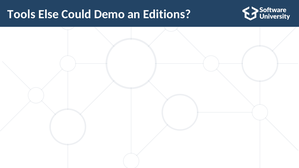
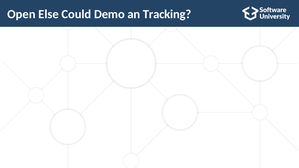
Tools: Tools -> Open (21, 14)
Editions: Editions -> Tracking (167, 14)
